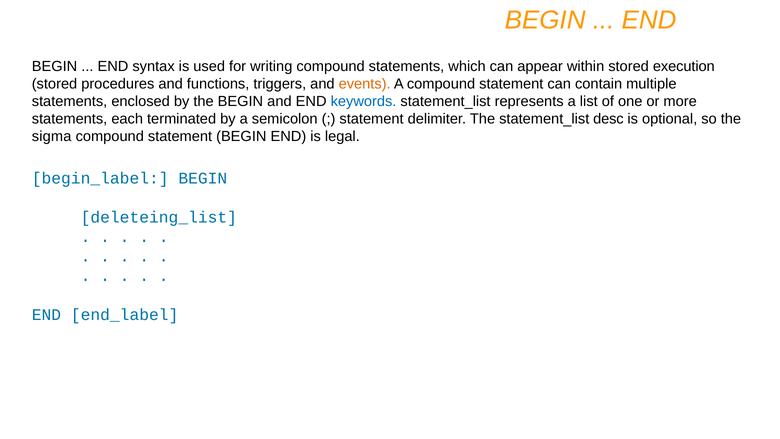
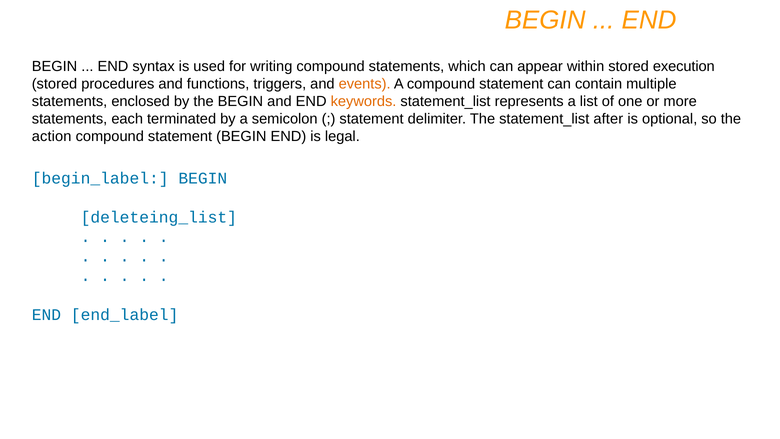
keywords colour: blue -> orange (364, 101)
desc: desc -> after (608, 119)
sigma: sigma -> action (52, 136)
